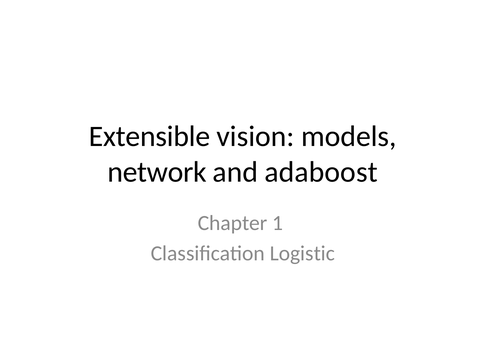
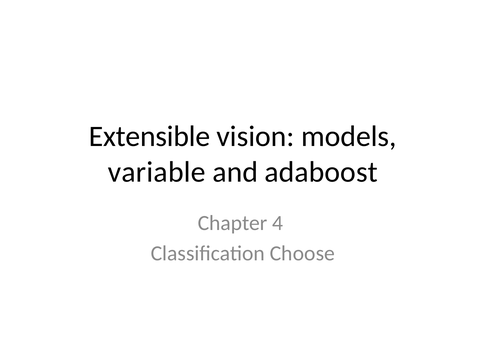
network: network -> variable (157, 172)
1: 1 -> 4 (278, 223)
Logistic: Logistic -> Choose (302, 254)
